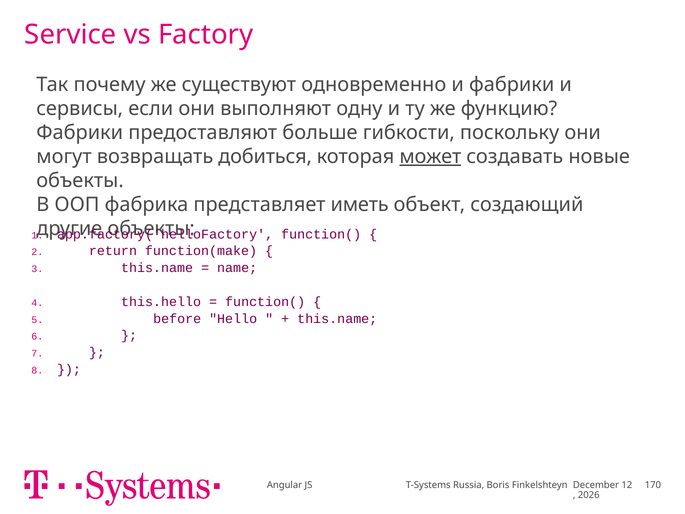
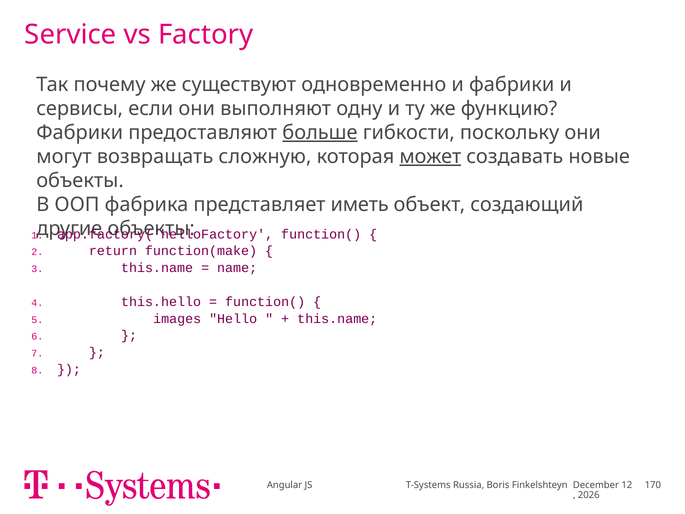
больше underline: none -> present (320, 133)
добиться: добиться -> сложную (265, 157)
before: before -> images (177, 318)
